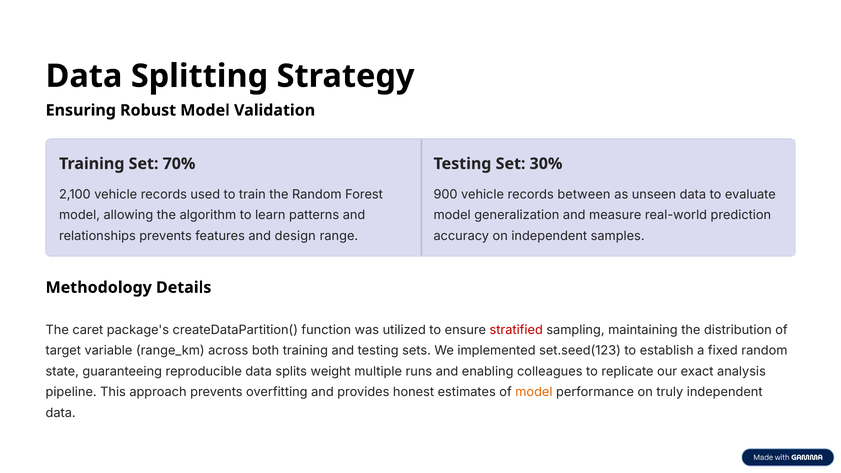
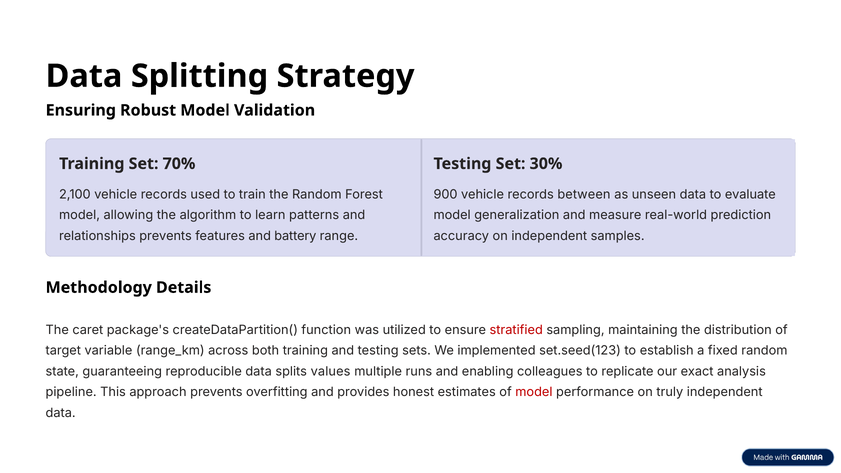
design: design -> battery (295, 236)
weight: weight -> values (331, 372)
model colour: orange -> red (534, 392)
